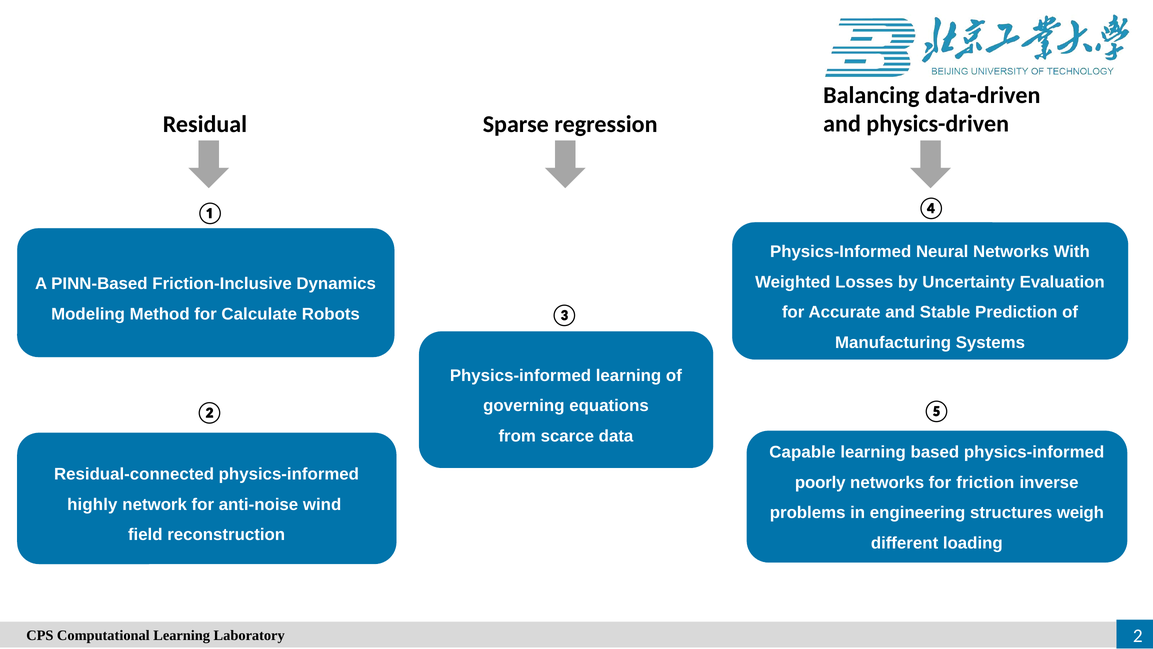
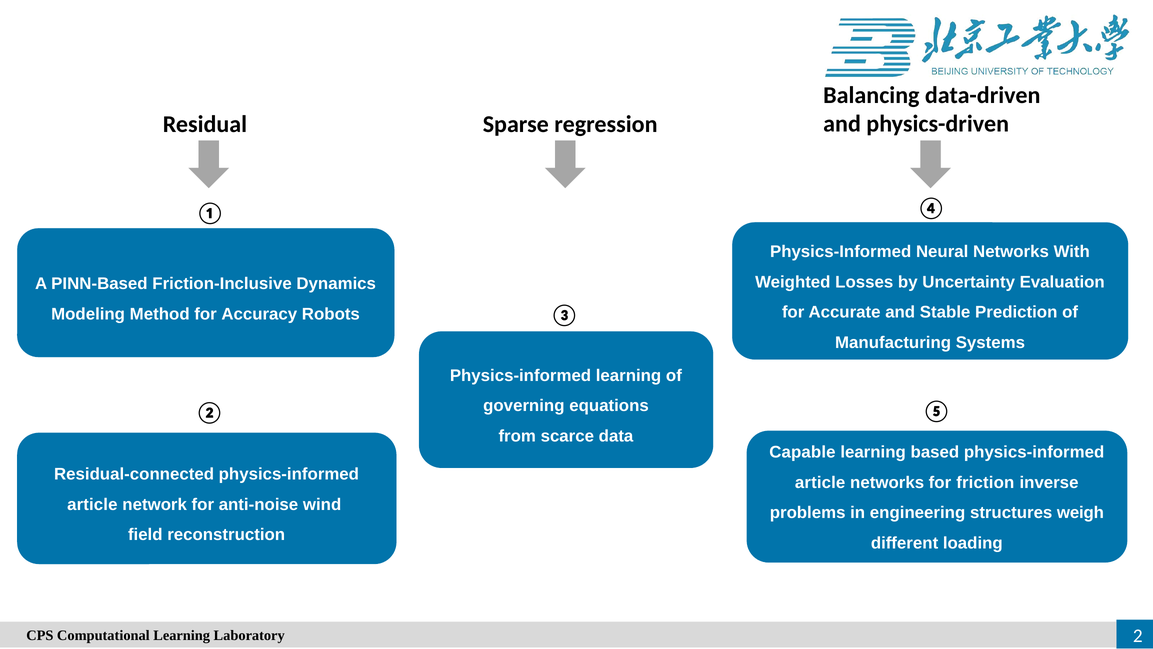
Calculate: Calculate -> Accuracy (259, 314)
poorly: poorly -> article (820, 482)
highly: highly -> article (92, 504)
